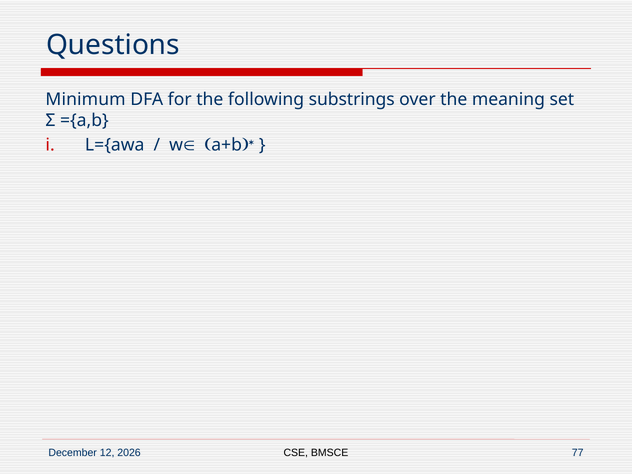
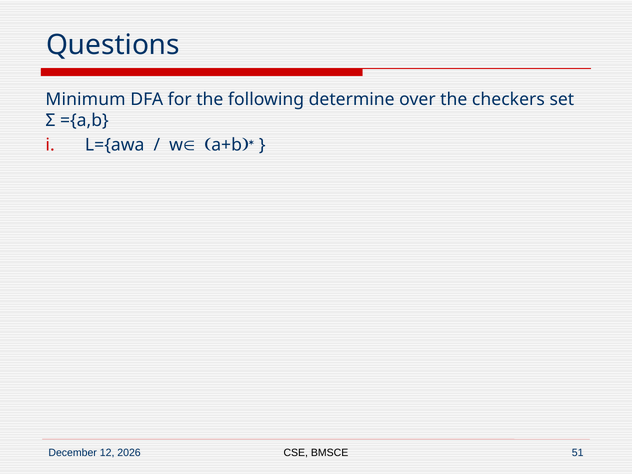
substrings: substrings -> determine (352, 99)
meaning: meaning -> checkers (508, 99)
77: 77 -> 51 (578, 453)
